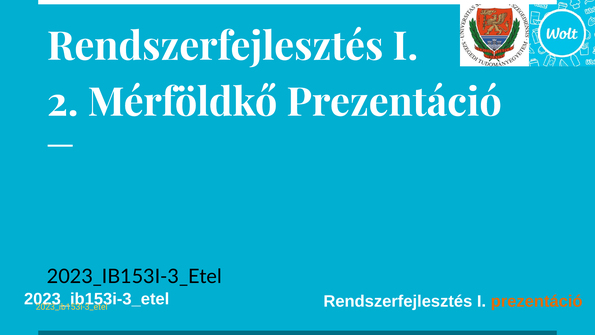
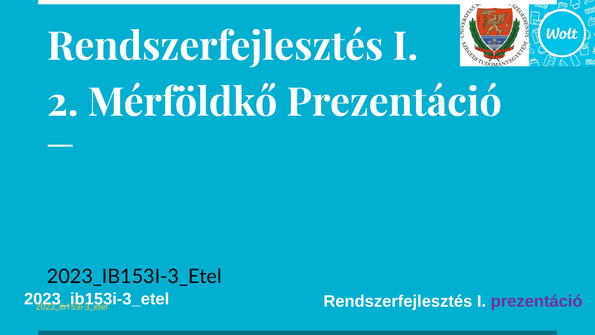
prezentáció colour: orange -> purple (537, 301)
